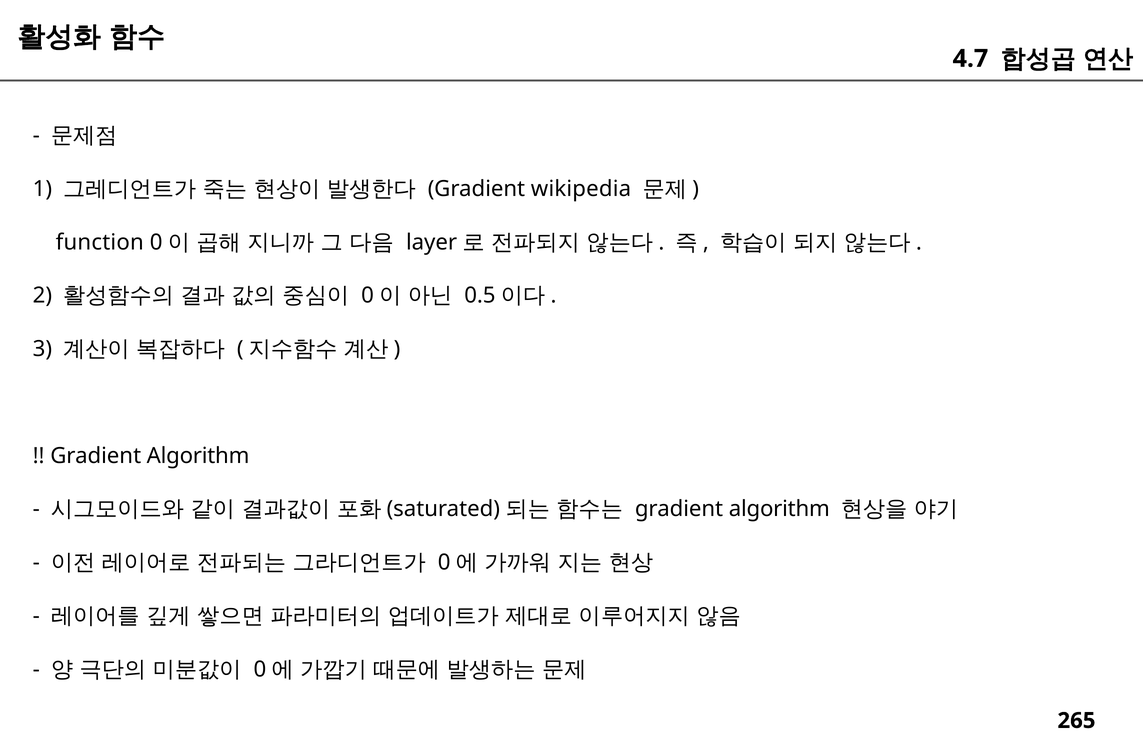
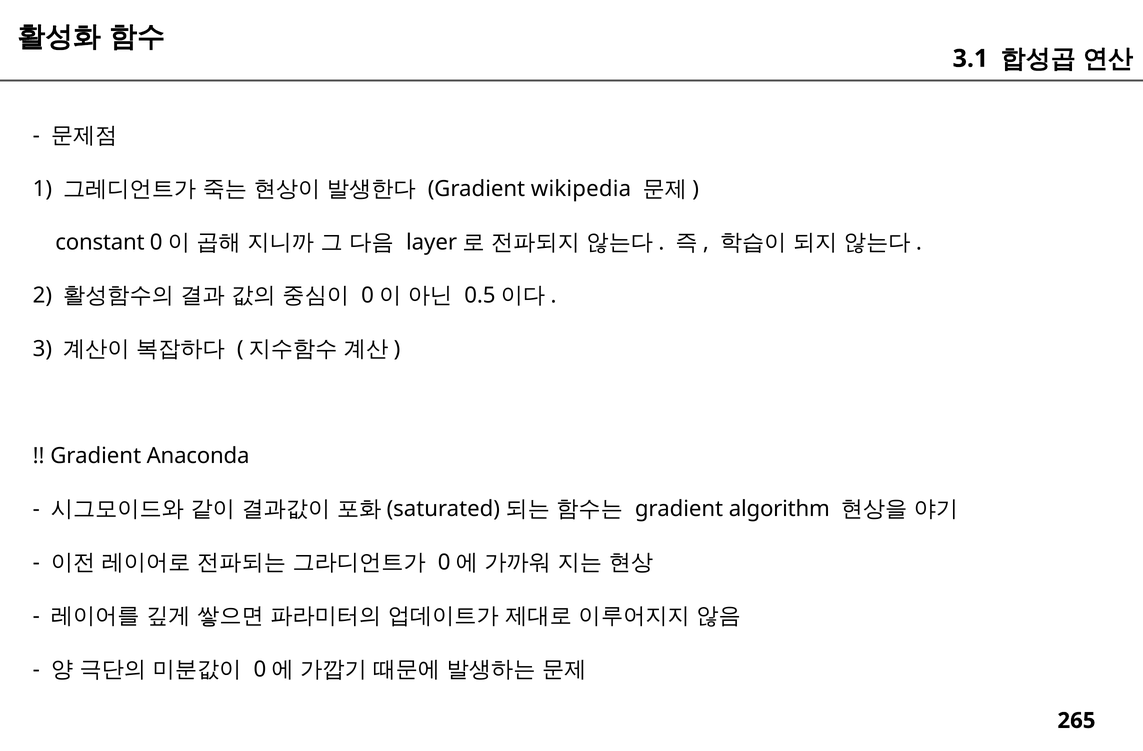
4.7: 4.7 -> 3.1 (970, 59)
function: function -> constant (100, 242)
Algorithm: Algorithm -> Anaconda (198, 456)
